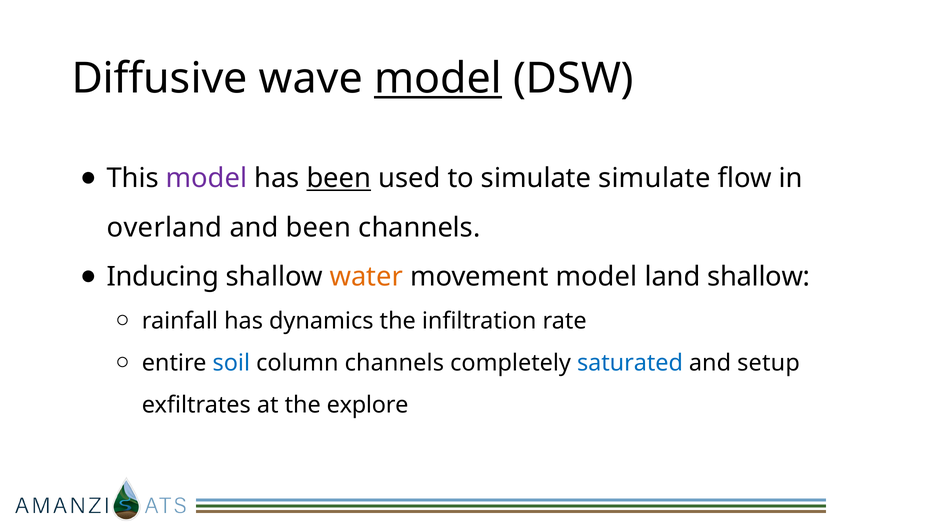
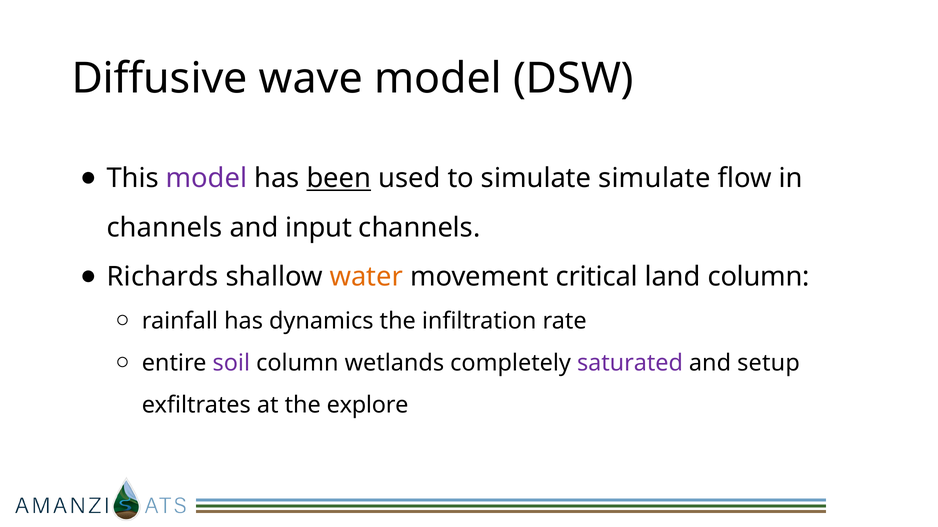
model underline: present -> none (438, 79)
overland: overland -> channels (165, 228)
and been: been -> input (319, 228)
Inducing: Inducing -> Richards (163, 277)
movement model: model -> critical (597, 277)
land shallow: shallow -> column (759, 277)
soil colour: blue -> purple (231, 363)
column channels: channels -> wetlands (394, 363)
saturated colour: blue -> purple (630, 363)
